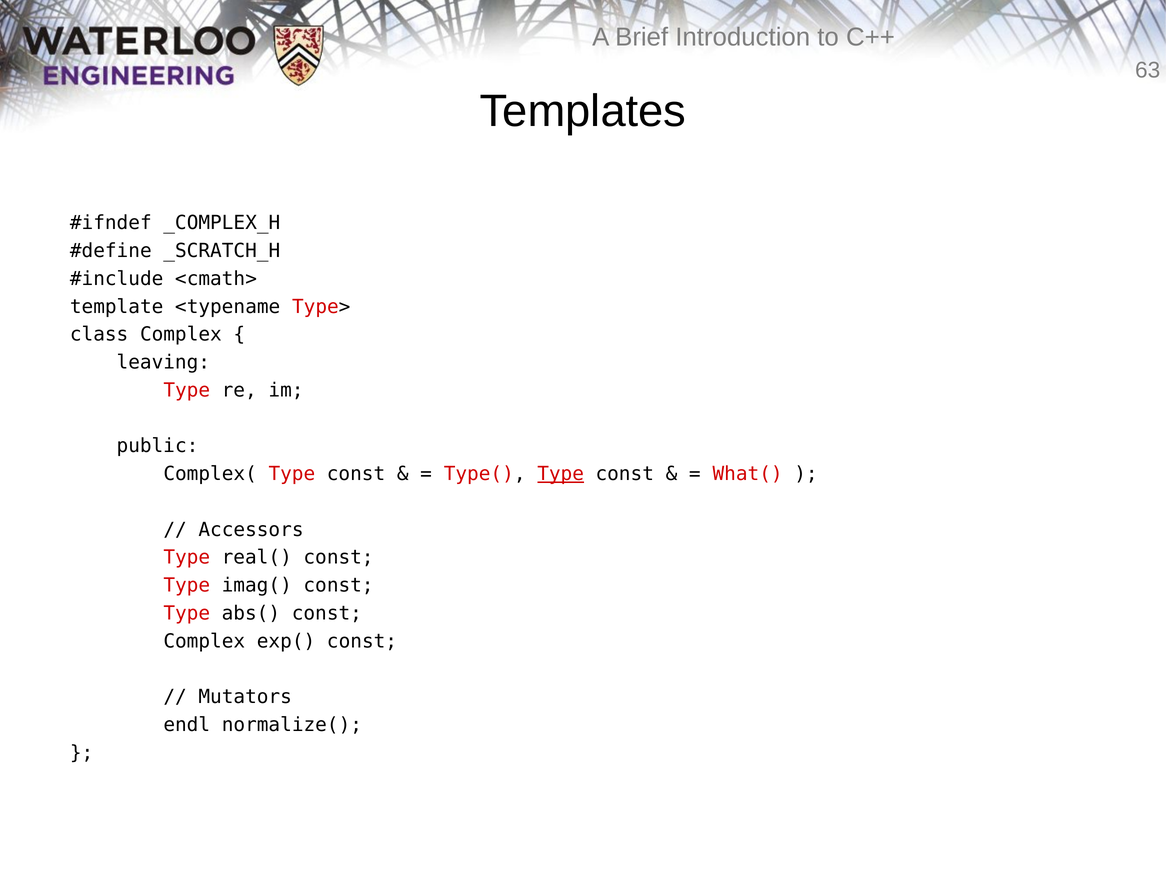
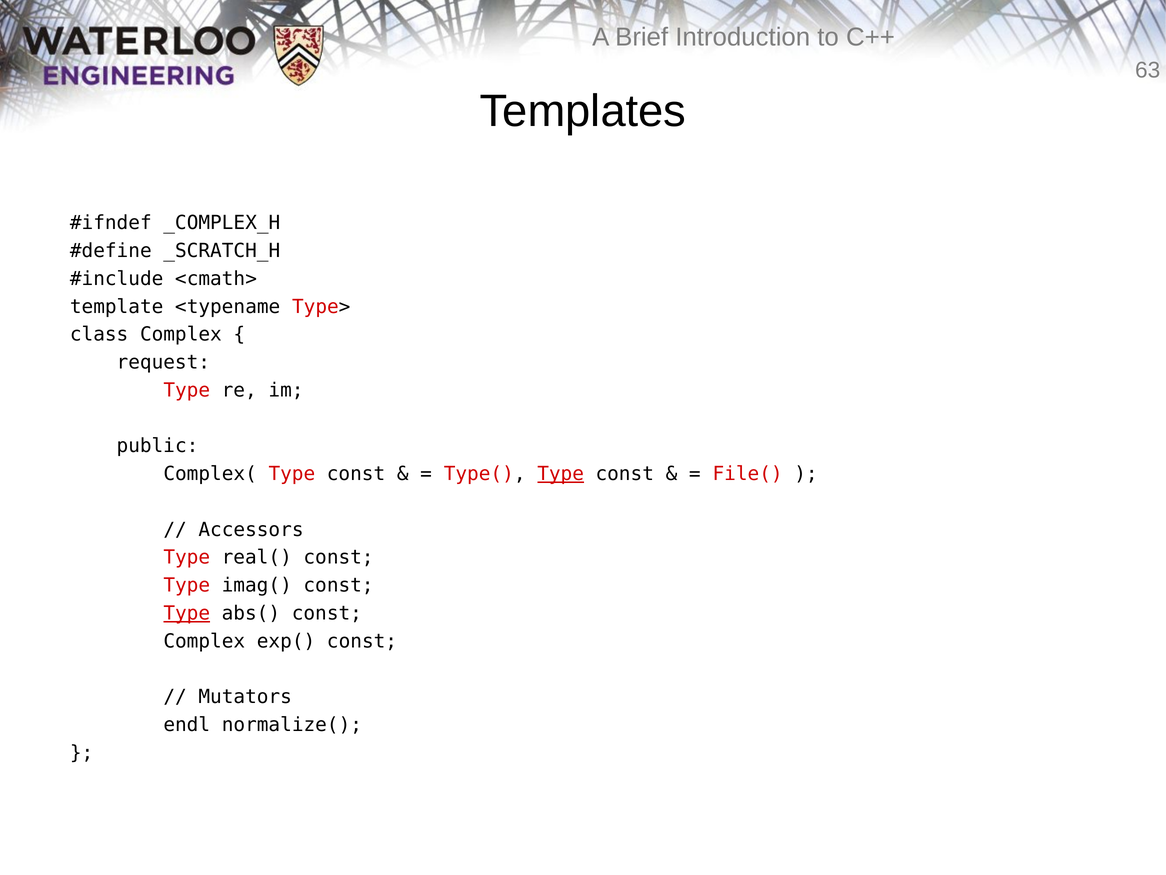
leaving: leaving -> request (163, 362)
What(: What( -> File( (748, 474)
Type underline: none -> present (187, 613)
